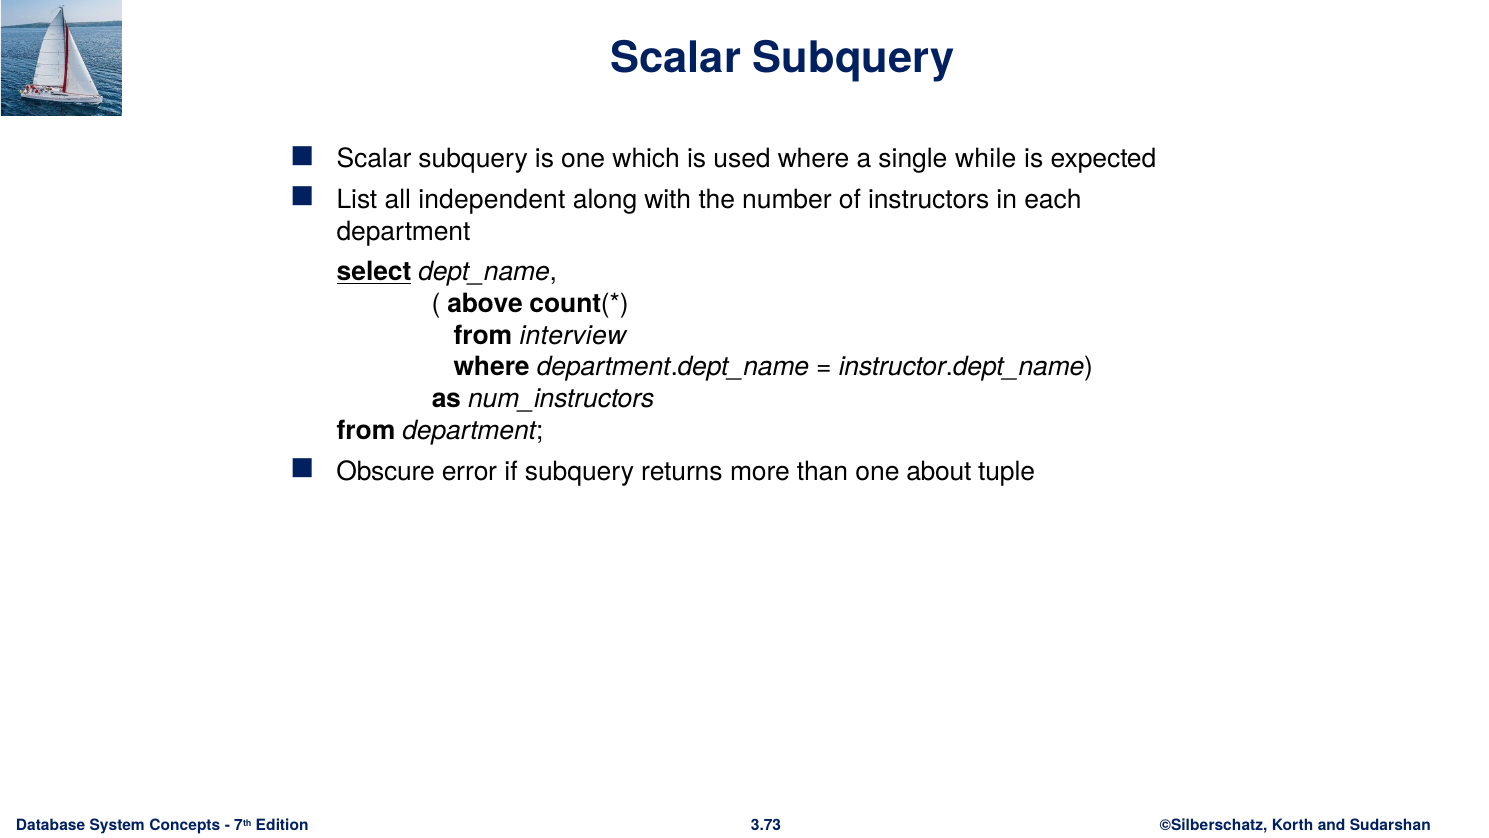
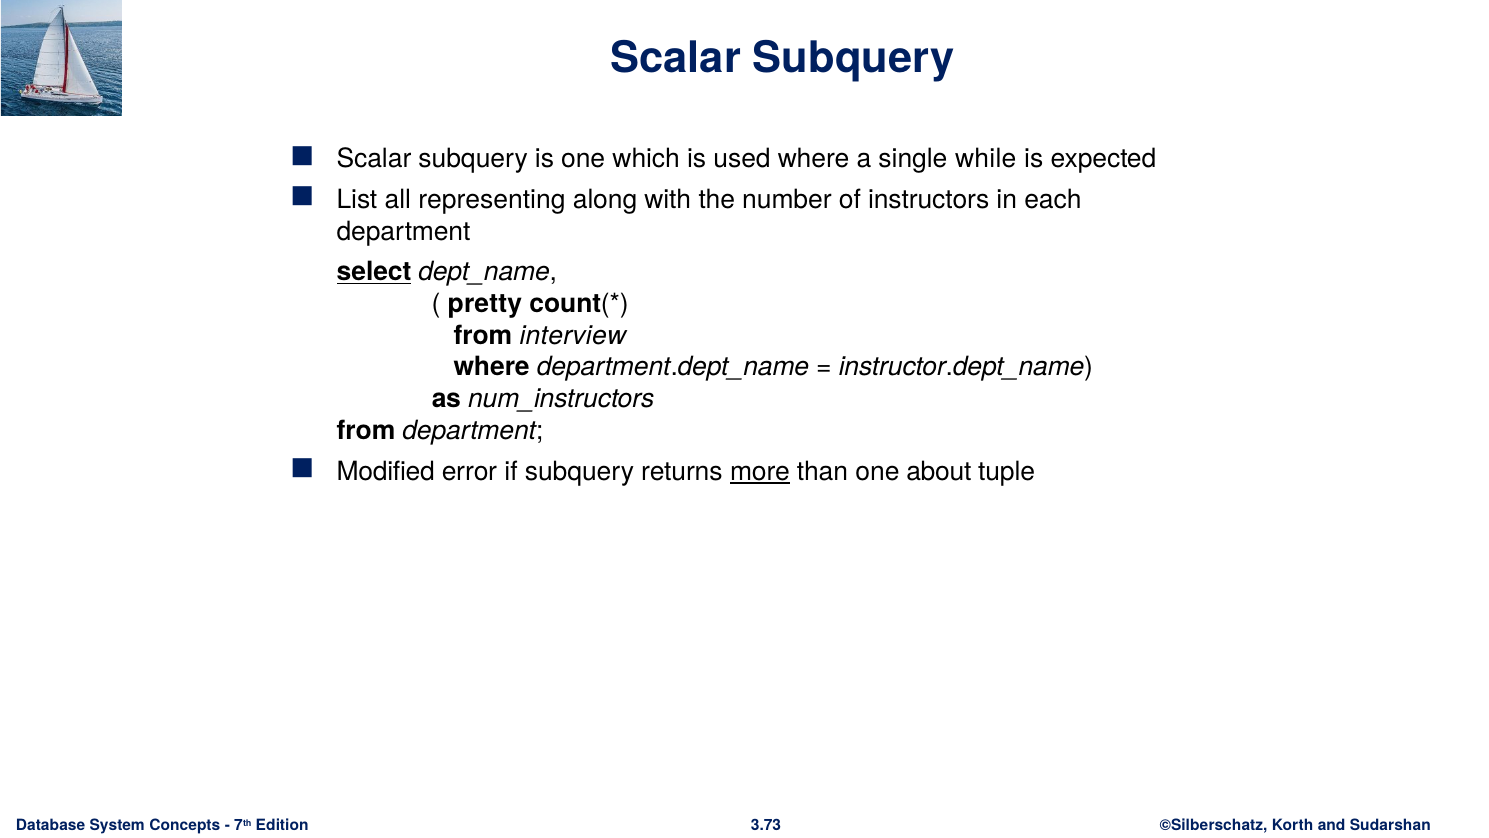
independent: independent -> representing (492, 200)
above: above -> pretty (485, 304)
Obscure: Obscure -> Modified (386, 471)
more underline: none -> present (760, 471)
